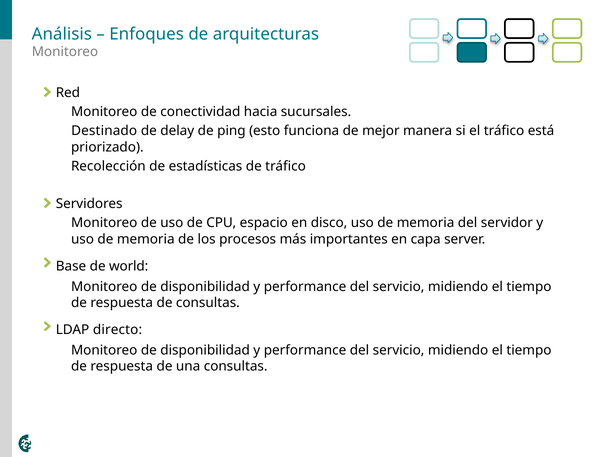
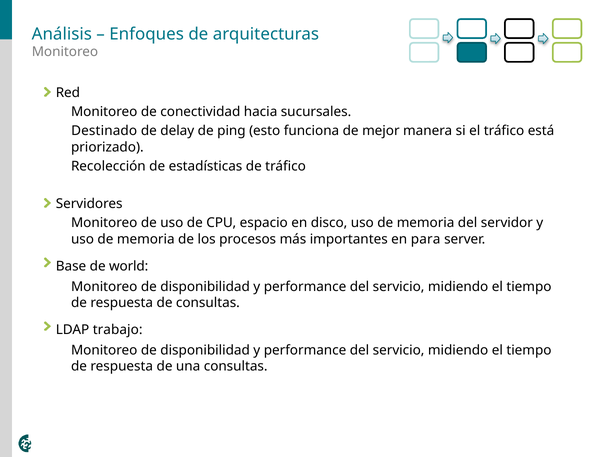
capa: capa -> para (426, 239)
directo: directo -> trabajo (118, 330)
